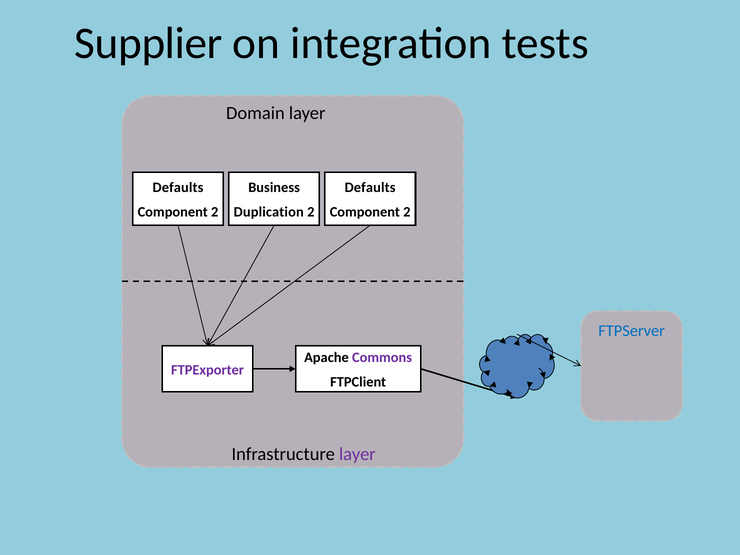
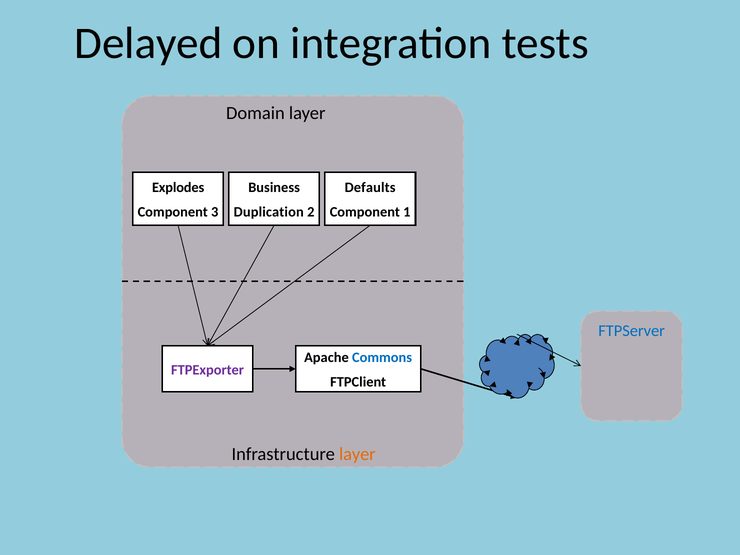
Supplier: Supplier -> Delayed (148, 43)
Defaults: Defaults -> Explodes (178, 188)
2: 2 -> 3 (215, 212)
2: 2 -> 1 (407, 212)
Commons colour: purple -> blue (382, 358)
layer colour: purple -> orange (357, 454)
